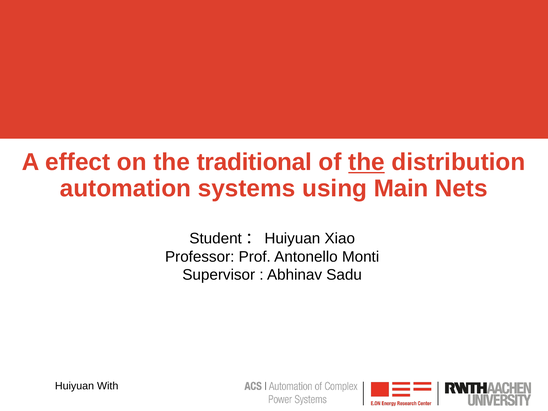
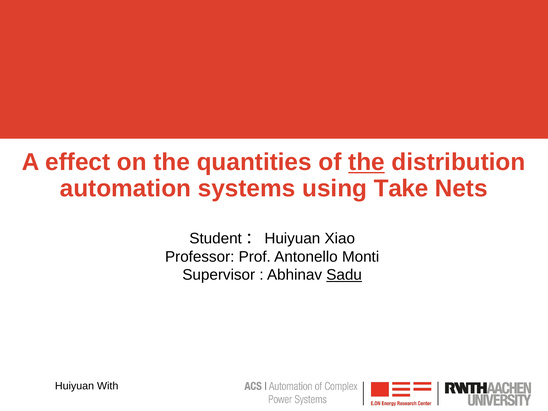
traditional: traditional -> quantities (254, 162)
Main: Main -> Take (401, 188)
Sadu underline: none -> present (344, 275)
